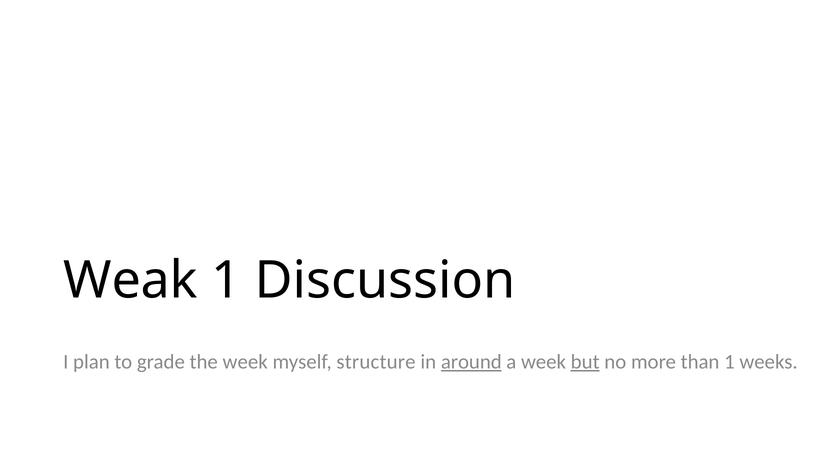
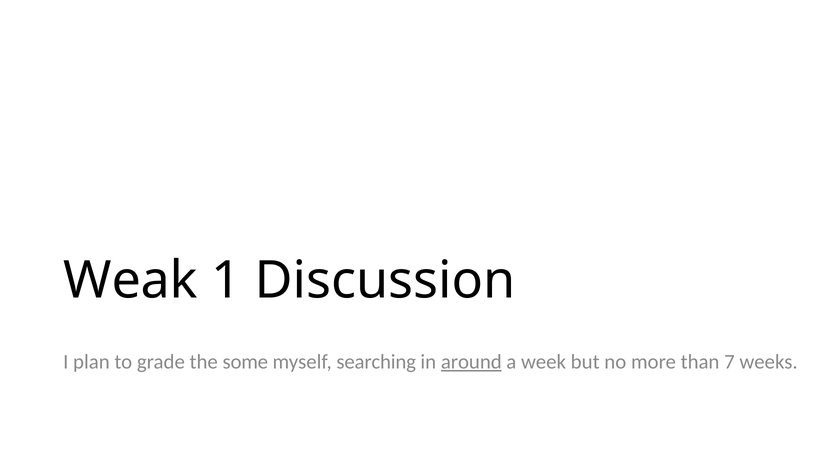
the week: week -> some (245, 362)
structure: structure -> searching (376, 362)
but underline: present -> none (585, 362)
than 1: 1 -> 7 (730, 362)
